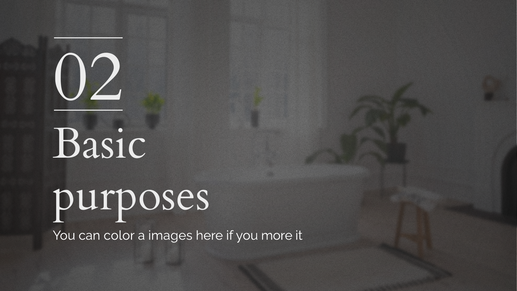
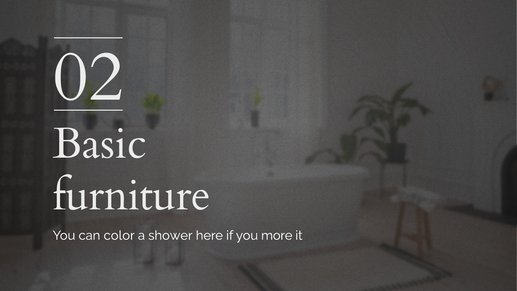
purposes: purposes -> furniture (132, 195)
images: images -> shower (170, 235)
